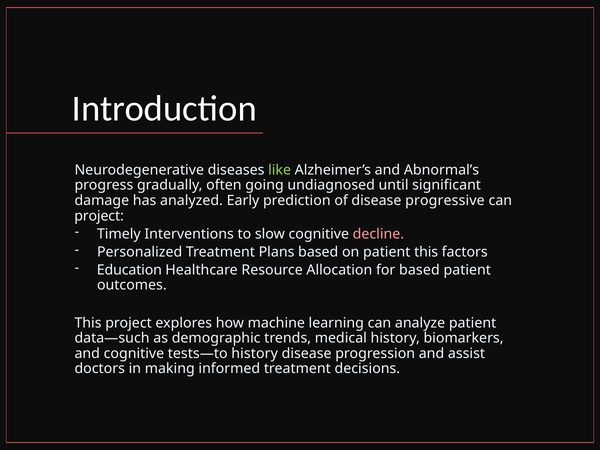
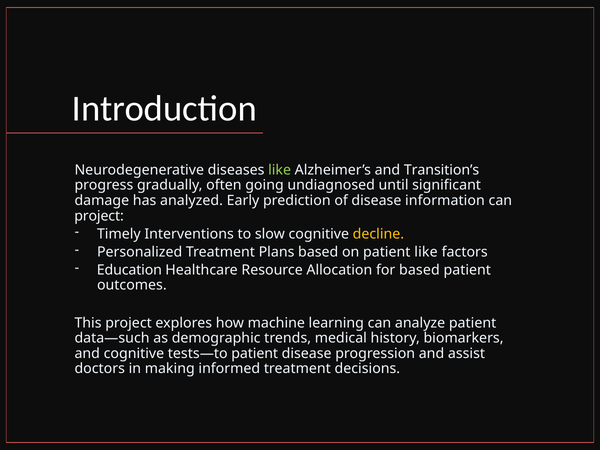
Abnormal’s: Abnormal’s -> Transition’s (442, 170)
progressive: progressive -> information (445, 201)
decline colour: pink -> yellow (378, 234)
patient this: this -> like (426, 252)
tests—to history: history -> patient (255, 353)
